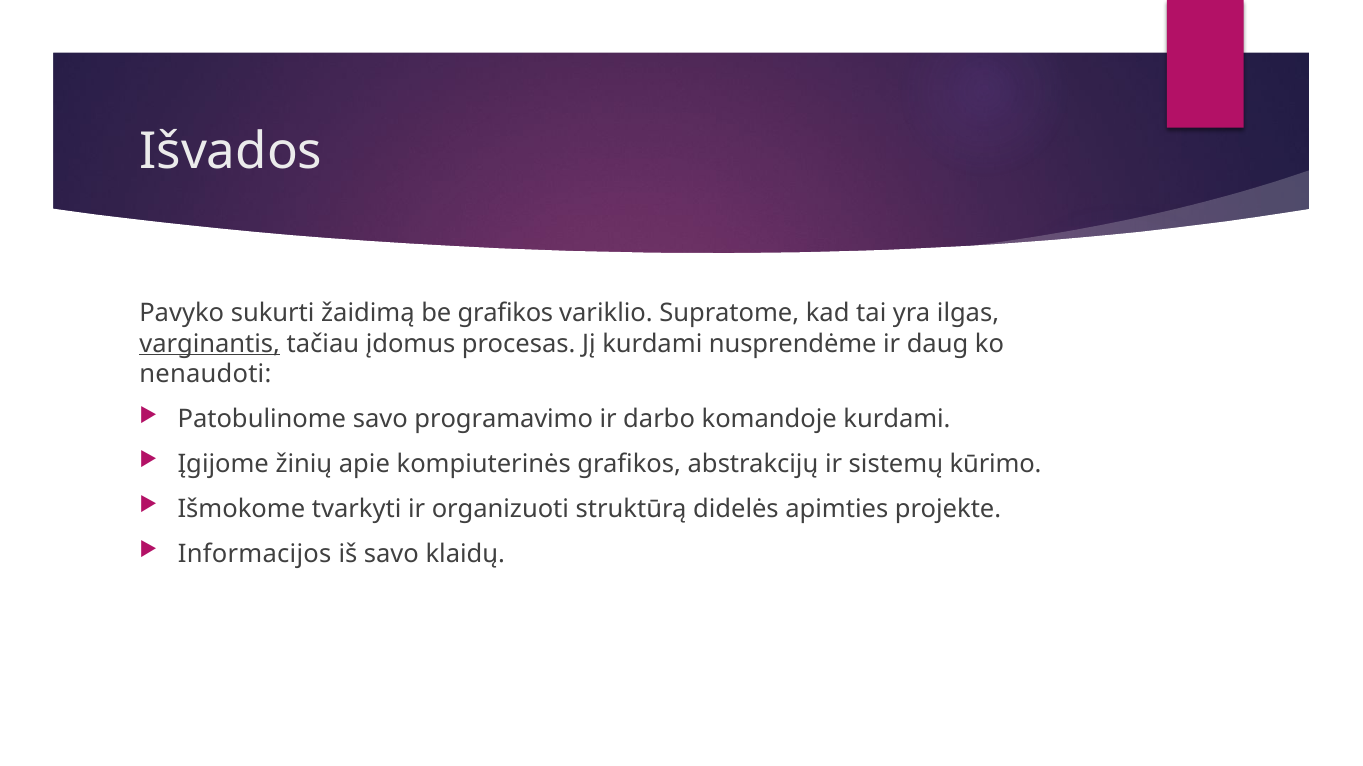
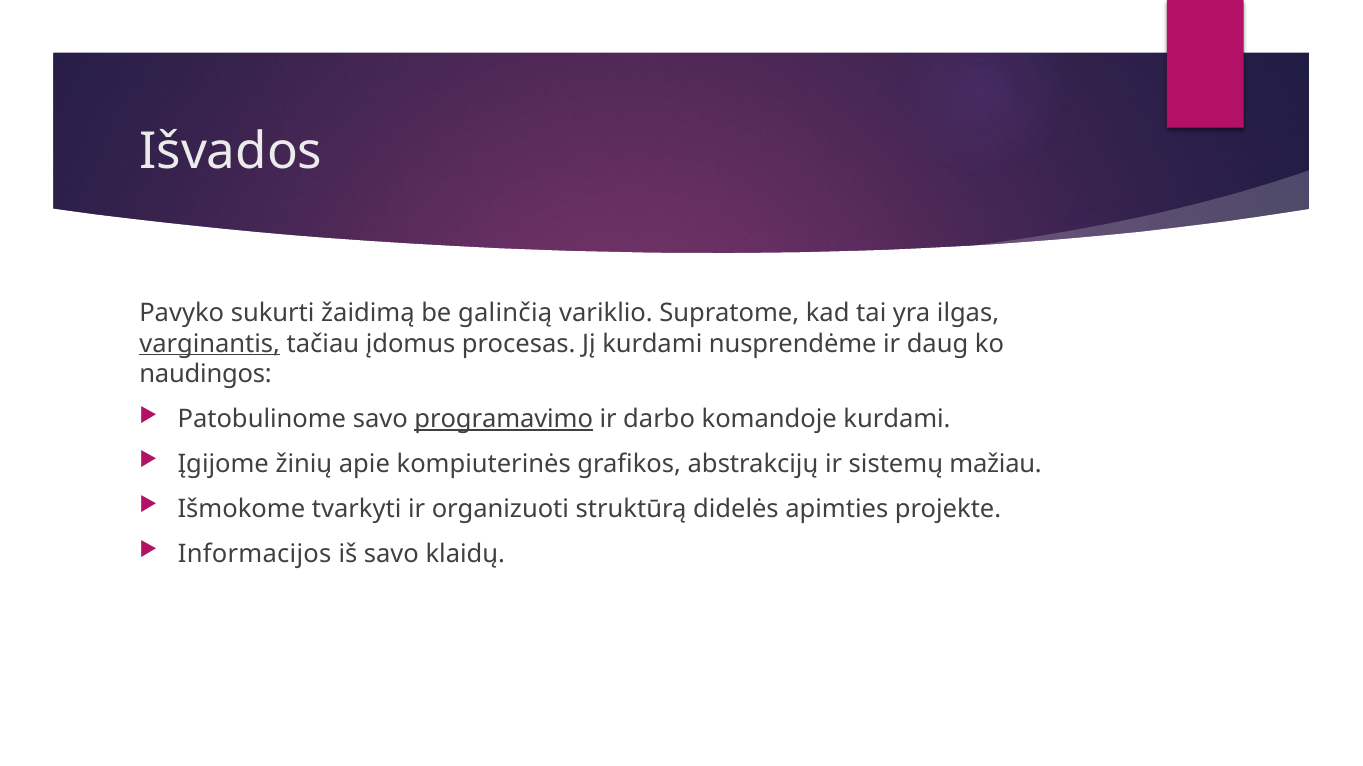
be grafikos: grafikos -> galinčią (505, 313)
nenaudoti: nenaudoti -> naudingos (206, 375)
programavimo underline: none -> present (504, 419)
kūrimo: kūrimo -> mažiau (996, 464)
